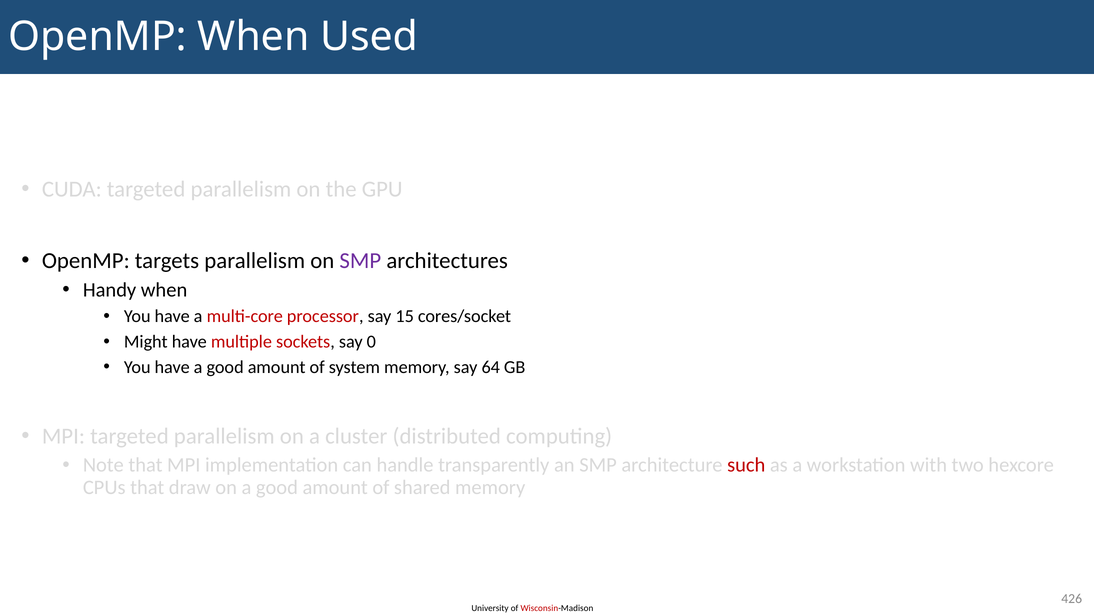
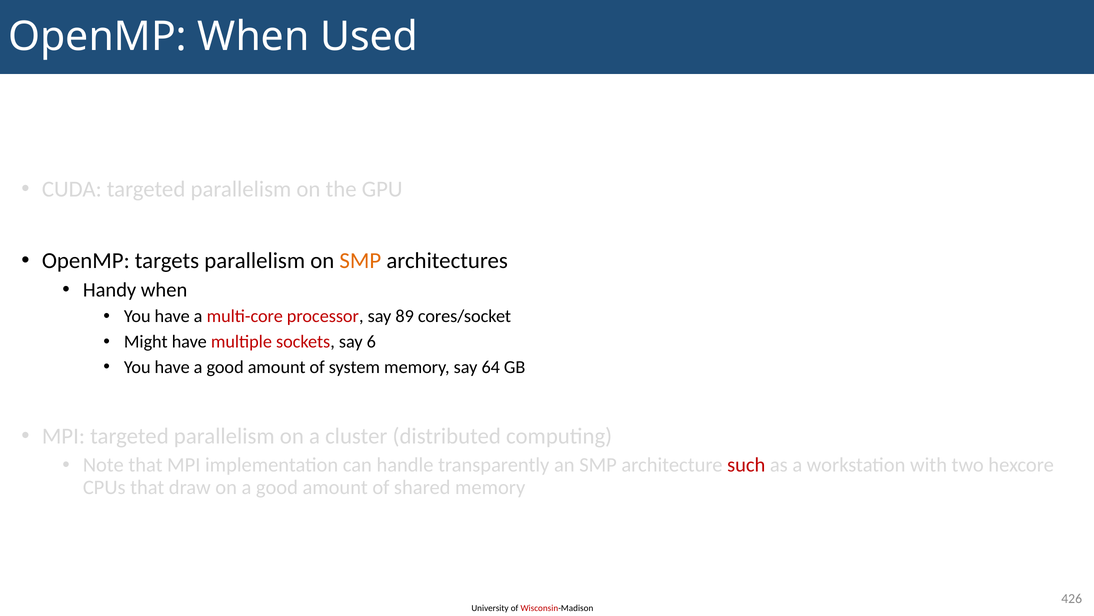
SMP colour: purple -> orange (360, 260)
15: 15 -> 89 (405, 316)
0: 0 -> 6 (371, 341)
